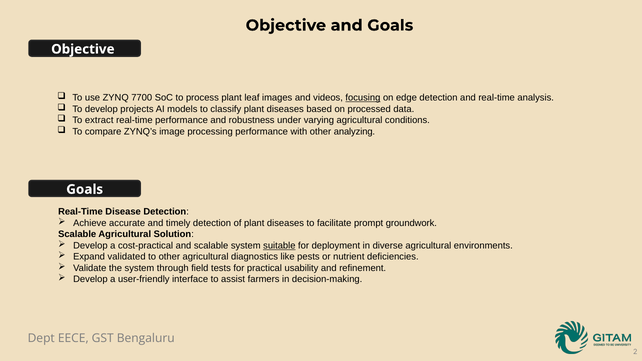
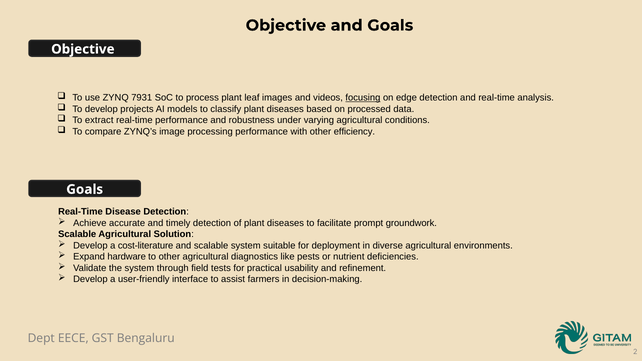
7700: 7700 -> 7931 (142, 98)
analyzing: analyzing -> efficiency (354, 132)
cost-practical: cost-practical -> cost-literature (146, 246)
suitable underline: present -> none (279, 246)
validated: validated -> hardware (127, 257)
